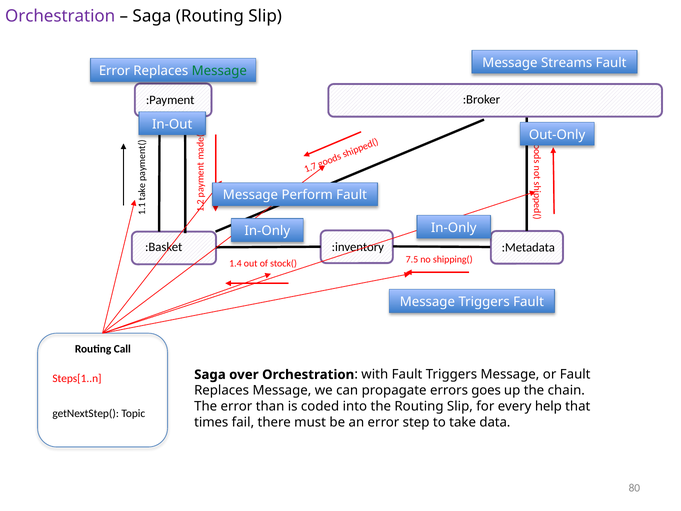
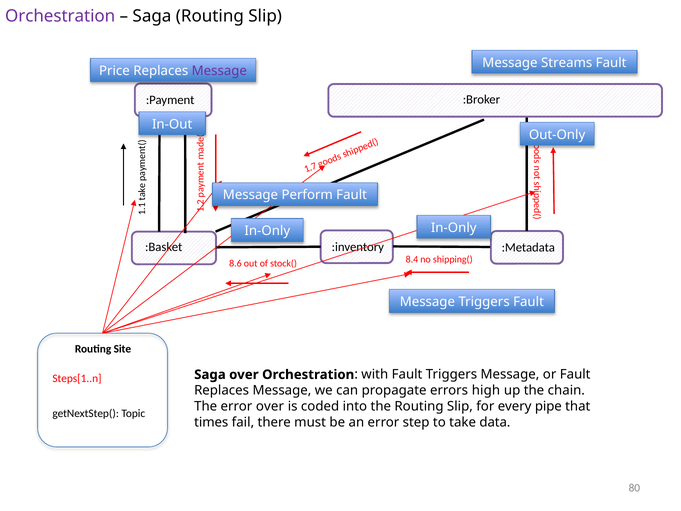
Error: Error -> Price (114, 71)
Message colour: green -> purple (219, 71)
1.4: 1.4 -> 8.6 (235, 263)
7.5: 7.5 -> 8.4 (412, 259)
Call: Call -> Site (122, 349)
goes: goes -> high (486, 390)
error than: than -> over (270, 406)
help: help -> pipe (548, 406)
